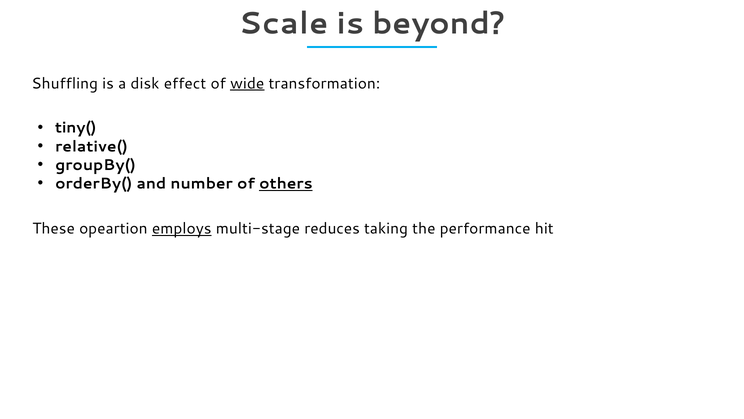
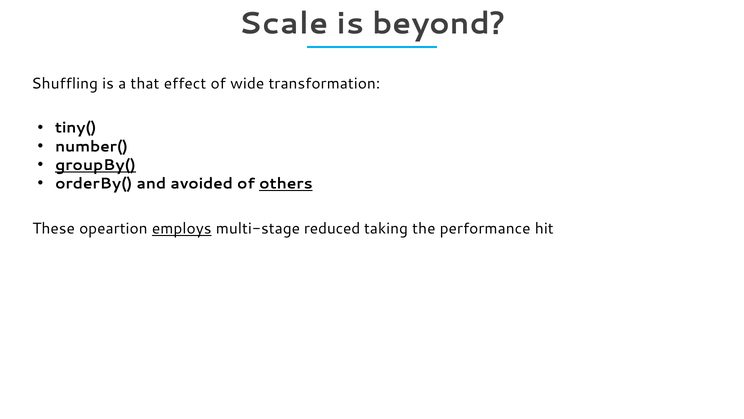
disk: disk -> that (145, 83)
wide underline: present -> none (247, 83)
relative(: relative( -> number( (92, 146)
groupBy( underline: none -> present (95, 165)
number: number -> avoided (202, 184)
reduces: reduces -> reduced (332, 228)
